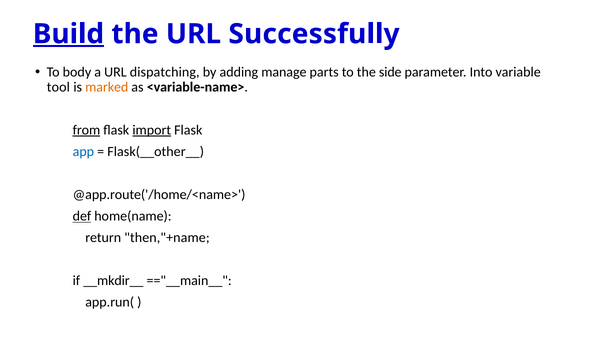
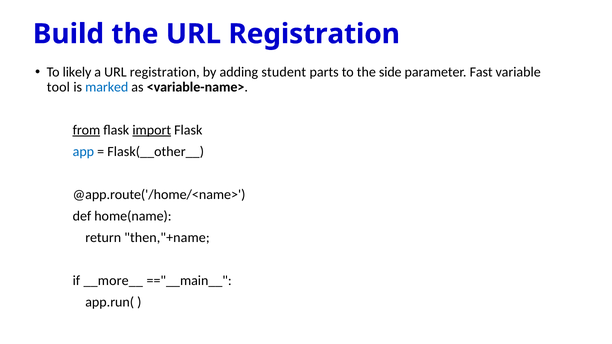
Build underline: present -> none (68, 34)
the URL Successfully: Successfully -> Registration (314, 34)
body: body -> likely (77, 72)
a URL dispatching: dispatching -> registration (165, 72)
manage: manage -> student (284, 72)
Into: Into -> Fast (481, 72)
marked colour: orange -> blue (107, 87)
def underline: present -> none (82, 216)
__mkdir__: __mkdir__ -> __more__ (113, 281)
